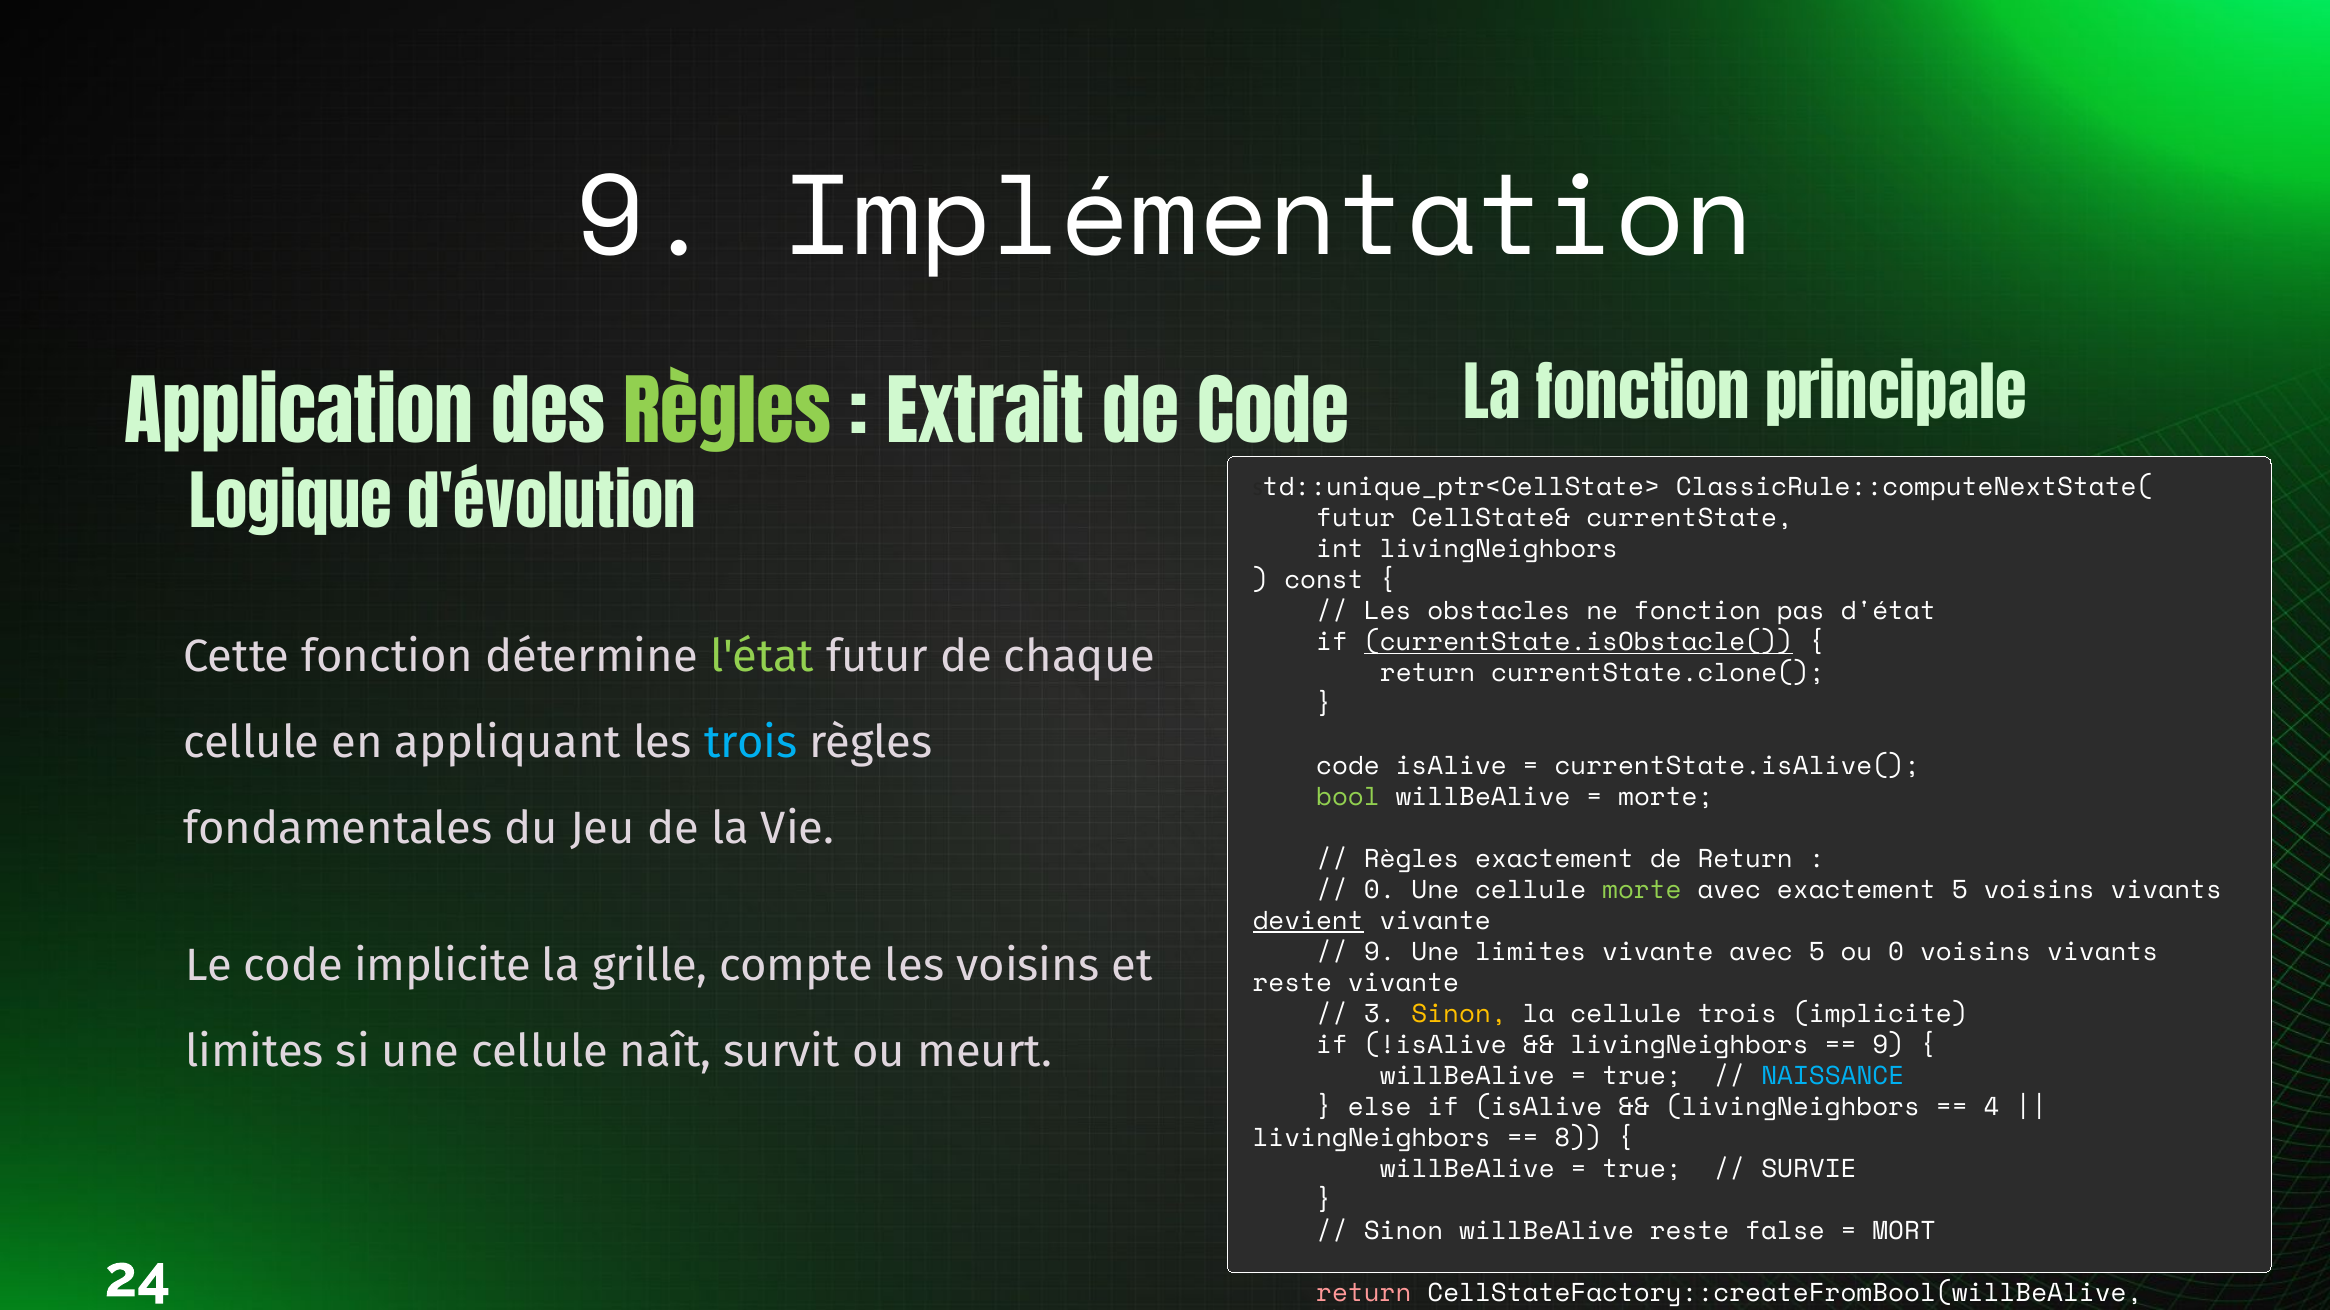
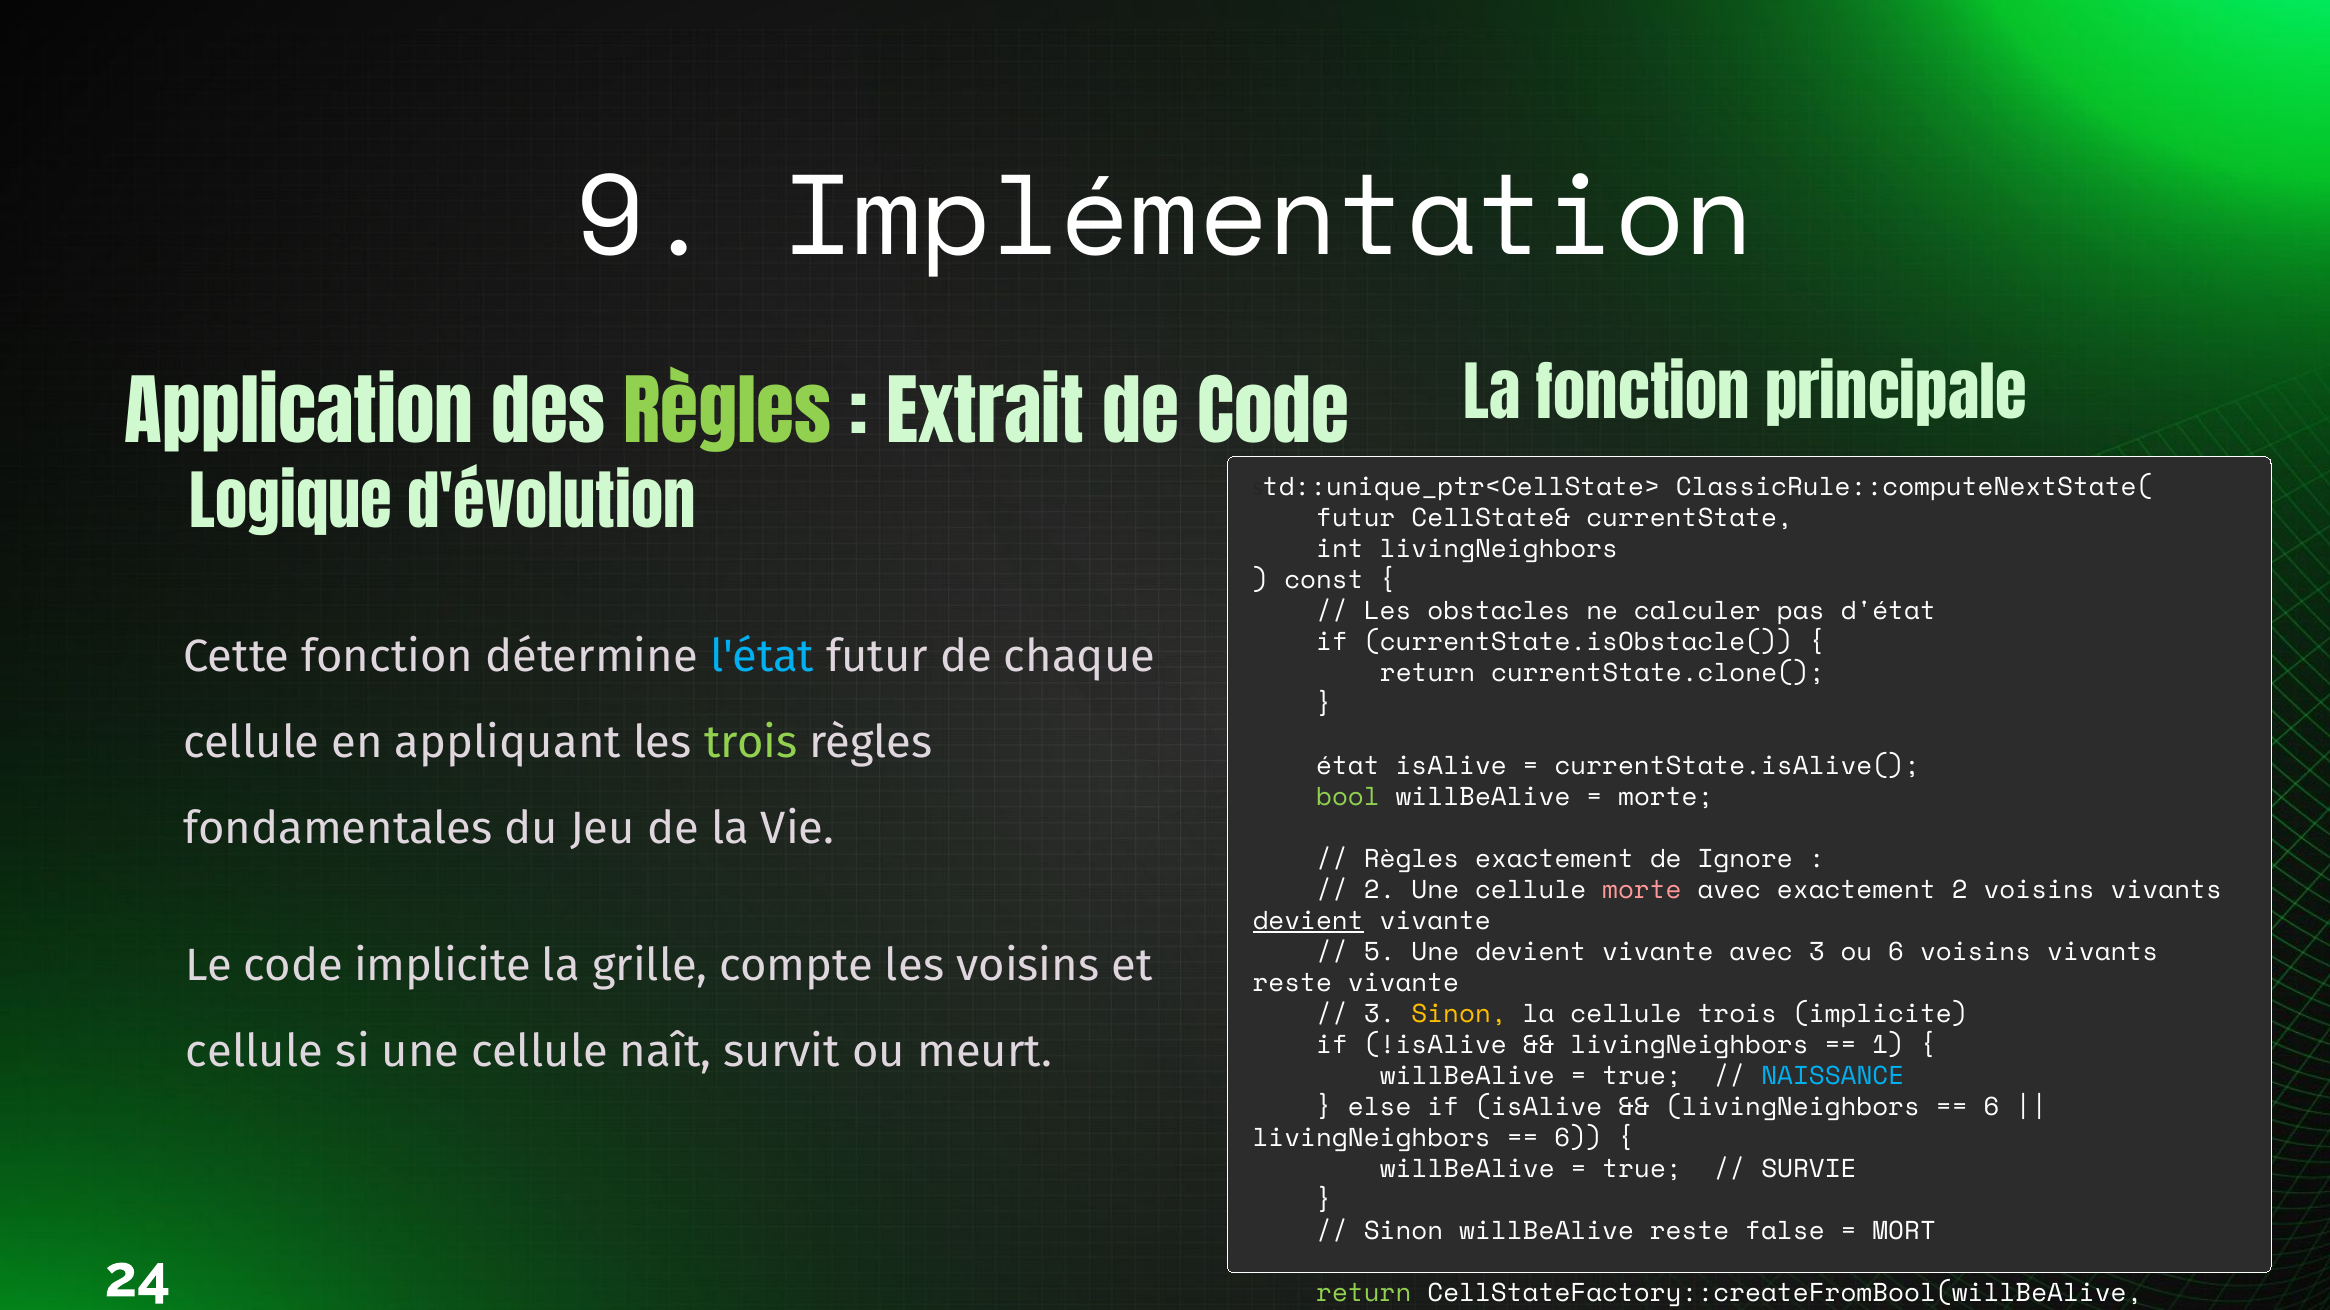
ne fonction: fonction -> calculer (1697, 612)
currentState.isObstacle( underline: present -> none (1578, 643)
l'état colour: light green -> light blue (762, 657)
trois colour: light blue -> light green (751, 743)
code: code -> état (1348, 767)
de Return: Return -> Ignore (1745, 860)
0: 0 -> 2 (1380, 891)
morte colour: light green -> pink (1642, 891)
exactement 5: 5 -> 2 (1960, 891)
9: 9 -> 5 (1380, 953)
Une limites: limites -> devient (1531, 953)
avec 5: 5 -> 3 (1817, 953)
ou 0: 0 -> 6 (1896, 953)
limites: limites -> cellule (255, 1052)
9: 9 -> 1 (1888, 1046)
4: 4 -> 6 (1992, 1108)
8: 8 -> 6 (1578, 1139)
return colour: pink -> light green (1364, 1294)
